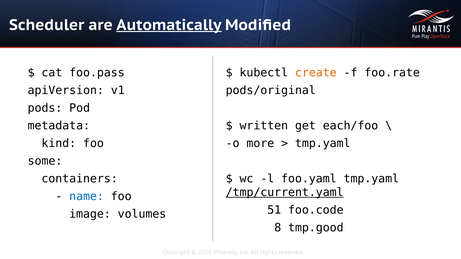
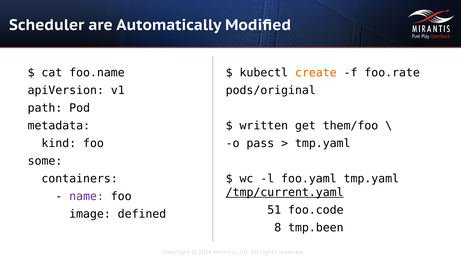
Automatically underline: present -> none (169, 25)
foo.pass: foo.pass -> foo.name (97, 73)
pods: pods -> path (45, 108)
each/foo: each/foo -> them/foo (351, 126)
more: more -> pass (260, 144)
name colour: blue -> purple (87, 197)
volumes: volumes -> defined (142, 214)
tmp.good: tmp.good -> tmp.been (316, 228)
